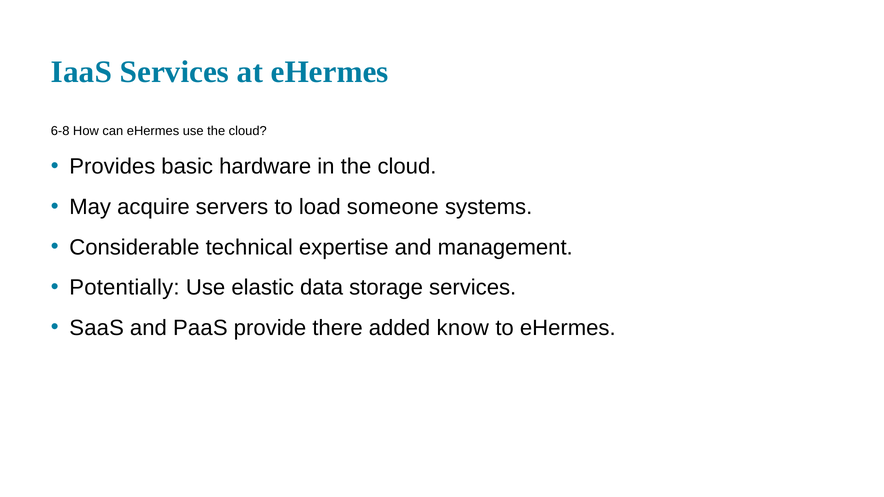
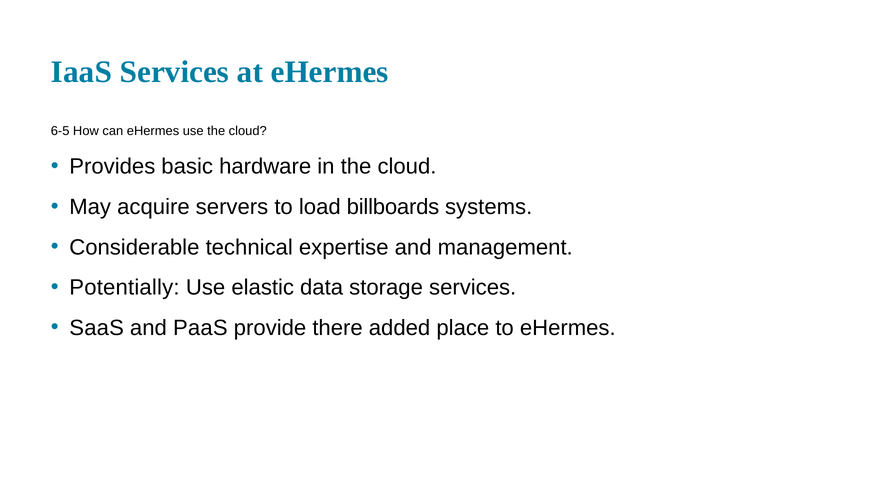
6-8: 6-8 -> 6-5 (60, 131)
someone: someone -> billboards (393, 207)
know: know -> place (463, 328)
